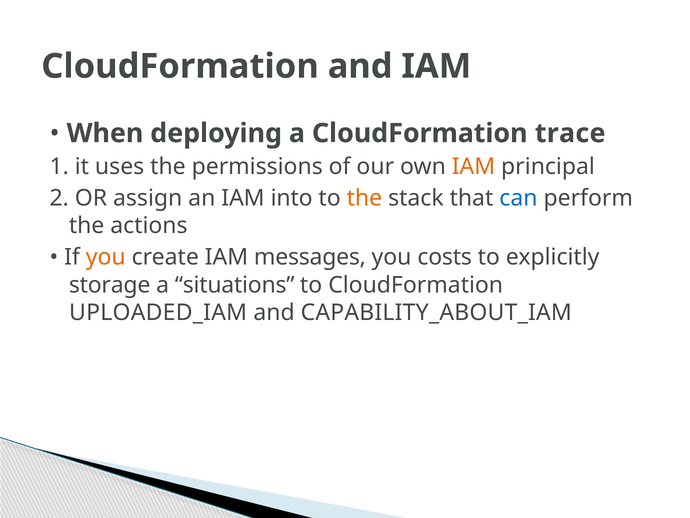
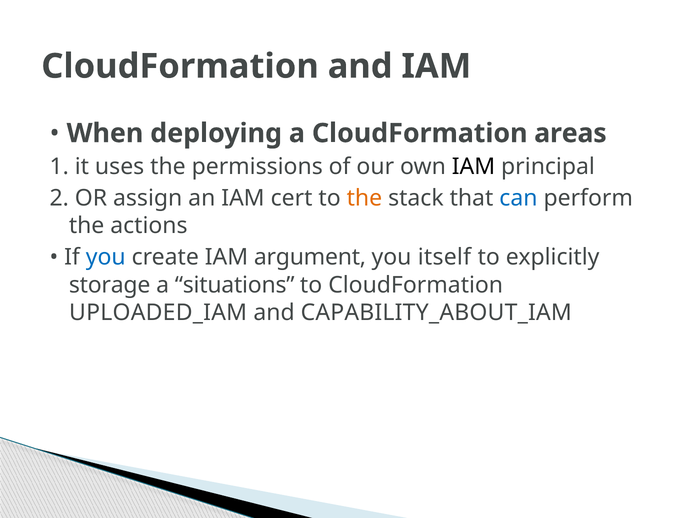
trace: trace -> areas (570, 133)
IAM colour: orange -> black (473, 167)
into: into -> cert (292, 198)
you colour: orange -> blue (106, 257)
messages: messages -> argument (310, 257)
costs: costs -> itself (444, 257)
